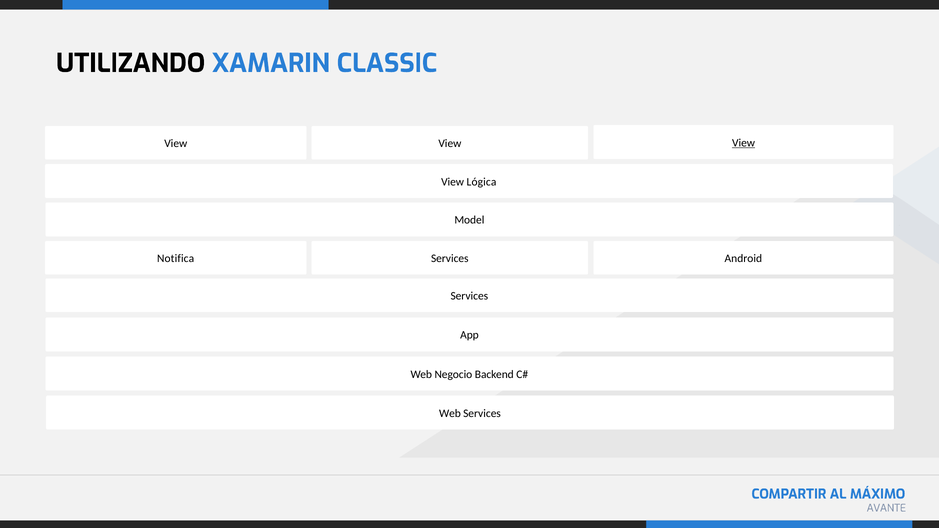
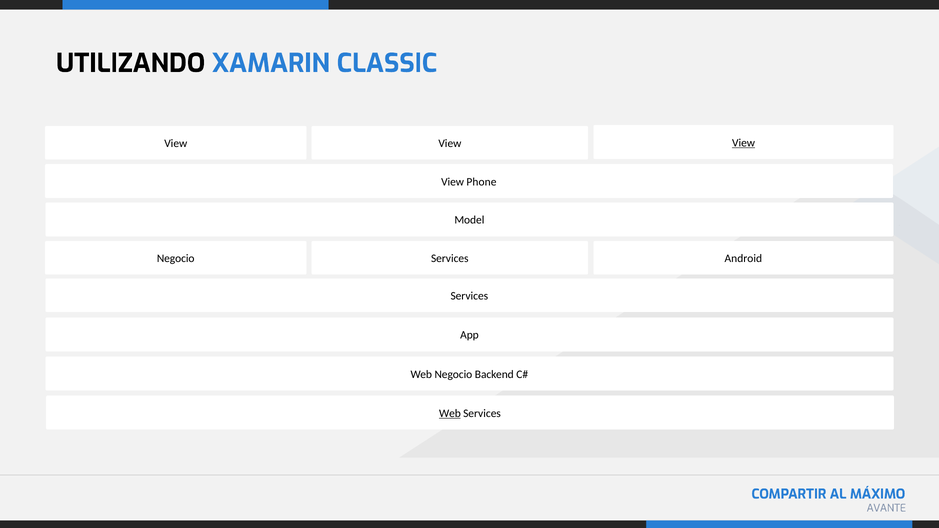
Lógica: Lógica -> Phone (482, 182)
Notifica: Notifica -> Negocio (176, 259)
Web underline: none -> present (450, 414)
